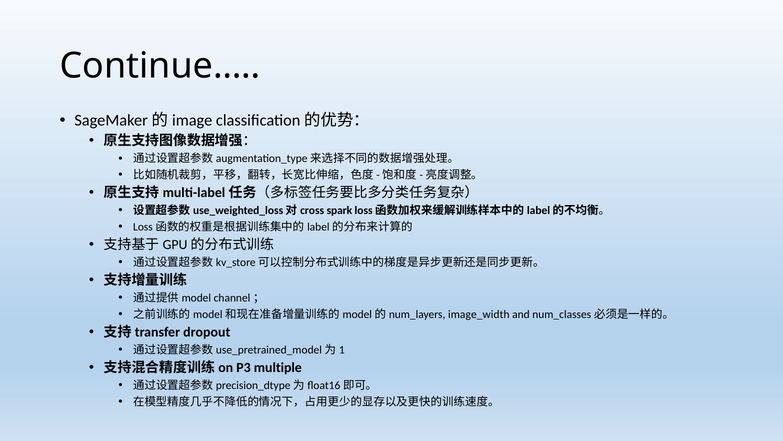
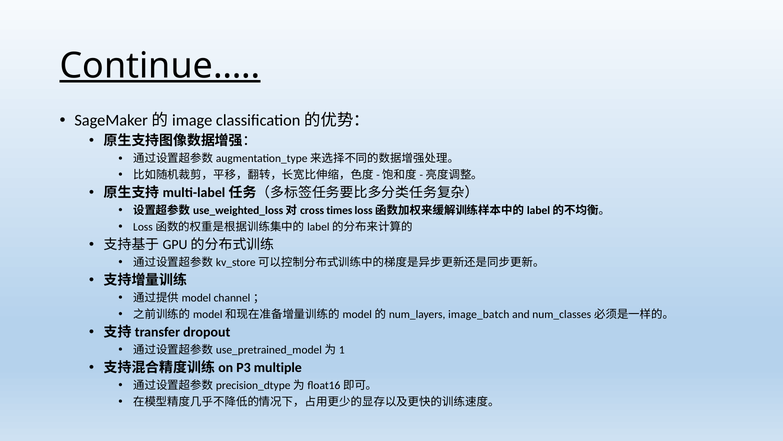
Continue… underline: none -> present (160, 66)
spark: spark -> times (339, 210)
image_width: image_width -> image_batch (479, 314)
